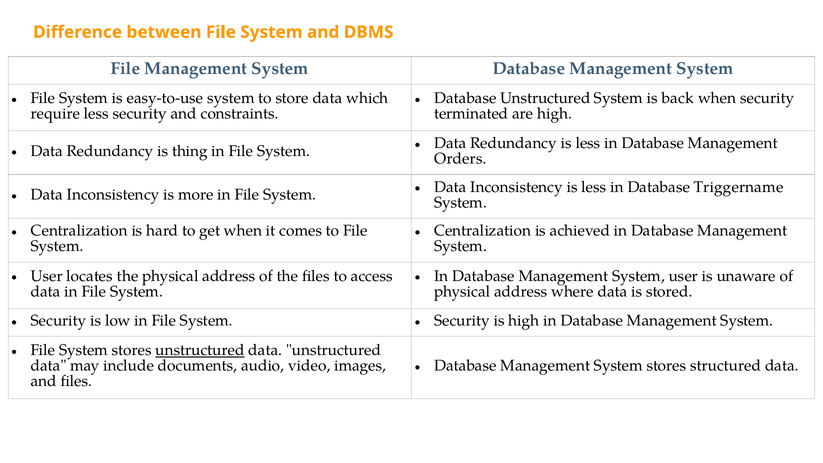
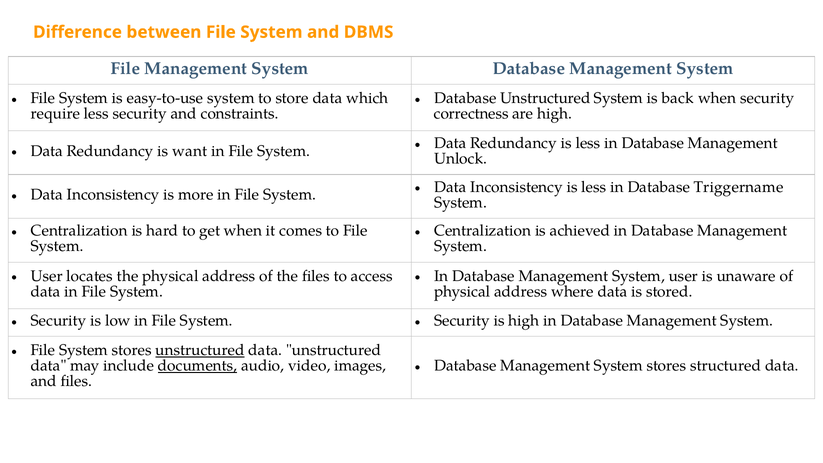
terminated: terminated -> correctness (471, 114)
thing: thing -> want (190, 151)
Orders: Orders -> Unlock (461, 159)
documents underline: none -> present (198, 366)
